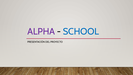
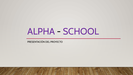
SCHOOL colour: blue -> purple (81, 31)
